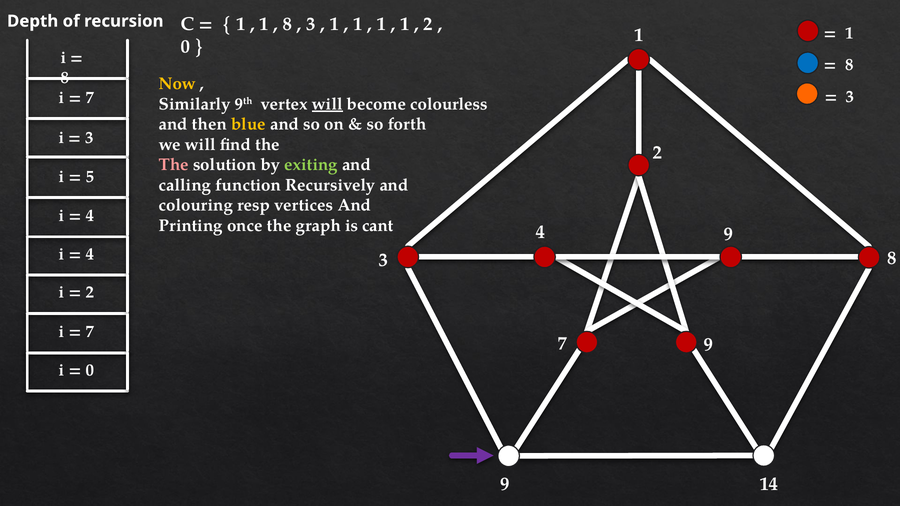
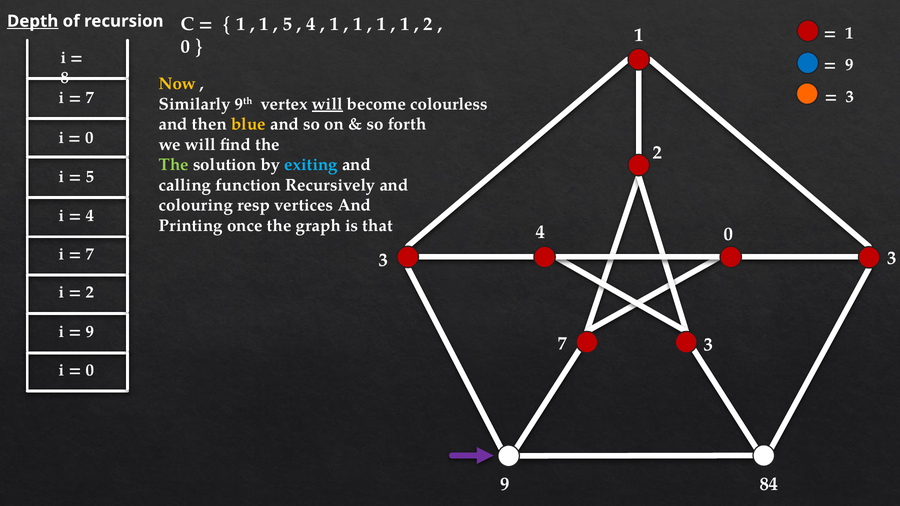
Depth underline: none -> present (33, 21)
8: 8 -> 5 (287, 24)
3: 3 -> 4 (311, 24)
8: 8 -> 9 (849, 65)
3: 3 -> 0 (89, 138)
The colour: pink -> light green (174, 165)
exiting colour: light green -> light blue (311, 165)
cant: cant -> that (378, 226)
4 9: 9 -> 0 (729, 234)
4: 4 -> 7 (90, 254)
3 8: 8 -> 3 (892, 258)
7: 7 -> 9 (90, 332)
7 9: 9 -> 3 (708, 345)
14: 14 -> 84 (769, 484)
